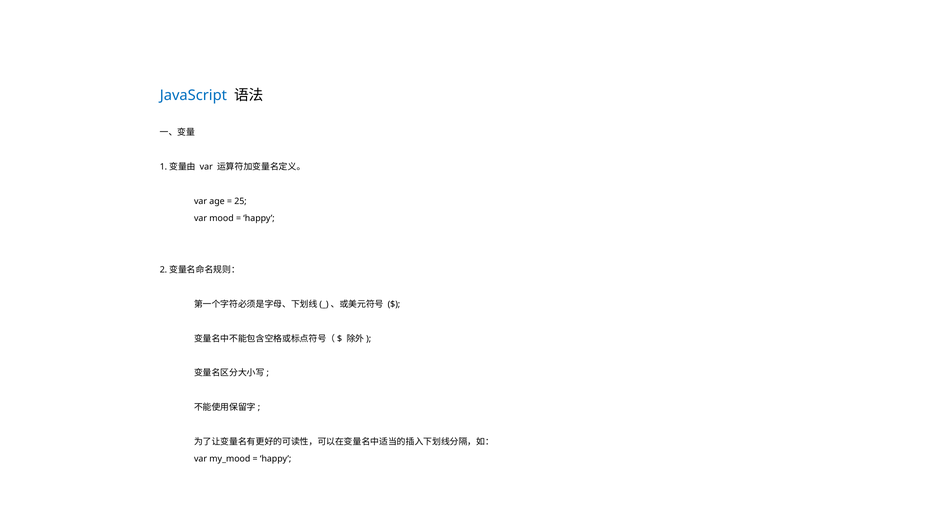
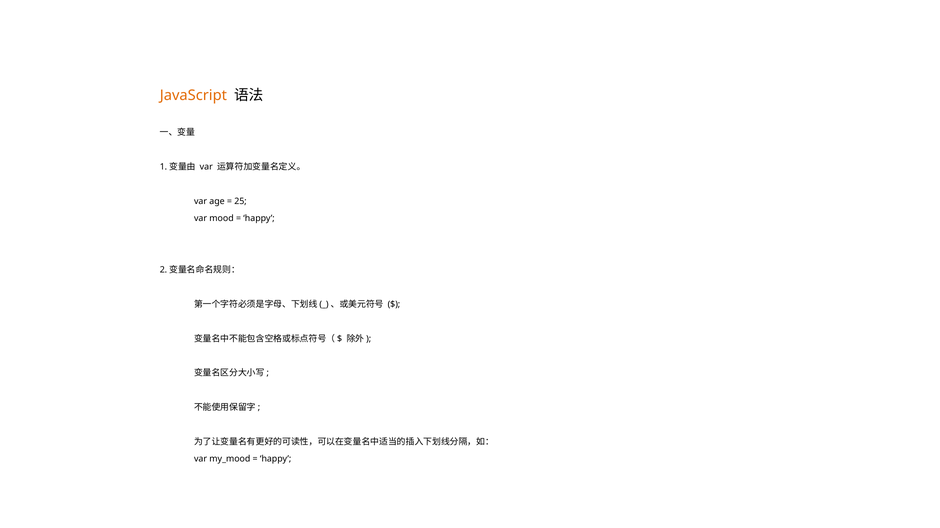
JavaScript colour: blue -> orange (193, 95)
